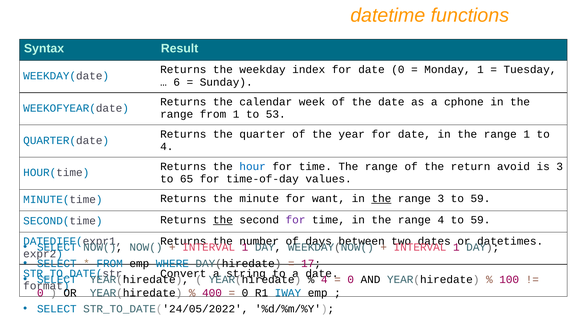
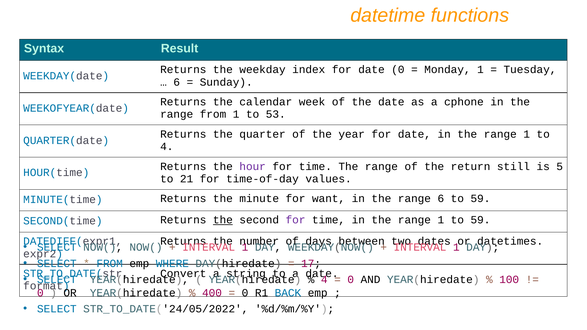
hour colour: blue -> purple (253, 167)
avoid: avoid -> still (513, 167)
is 3: 3 -> 5 (560, 167)
65: 65 -> 21 (187, 179)
the underline: present -> none (381, 199)
range 3: 3 -> 6 (441, 199)
4: 4 -> 1 (441, 220)
IWAY: IWAY -> BACK (288, 293)
